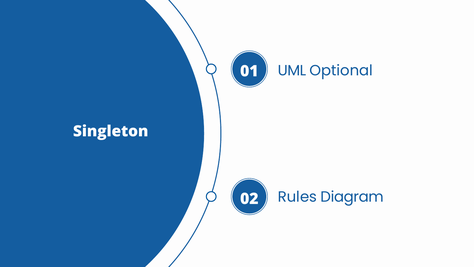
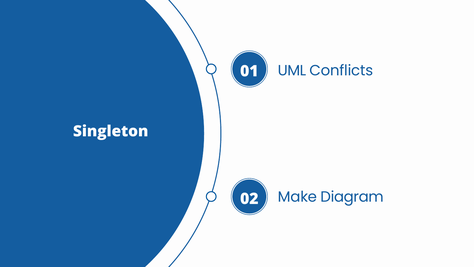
Optional: Optional -> Conflicts (341, 70)
Rules: Rules -> Make (297, 197)
